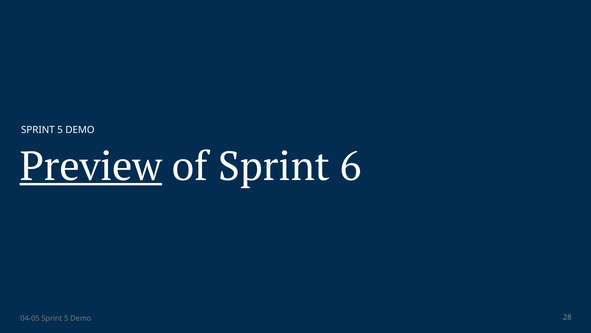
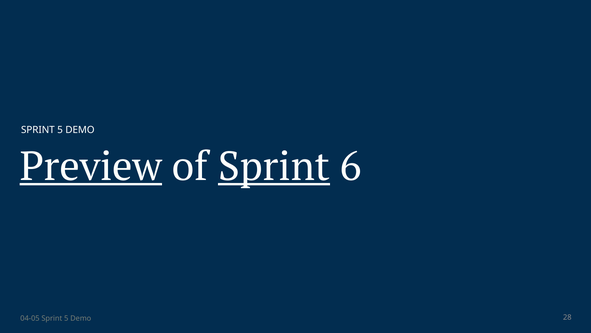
Sprint underline: none -> present (274, 166)
